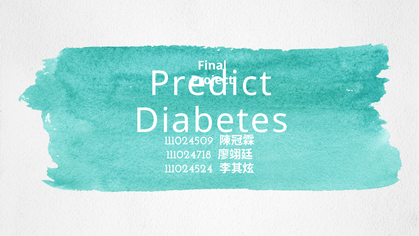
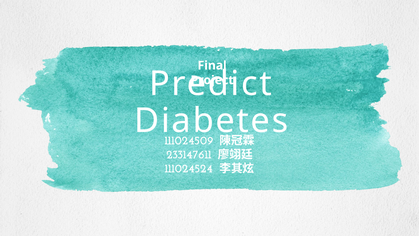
111024718: 111024718 -> 233147611 (189, 154)
